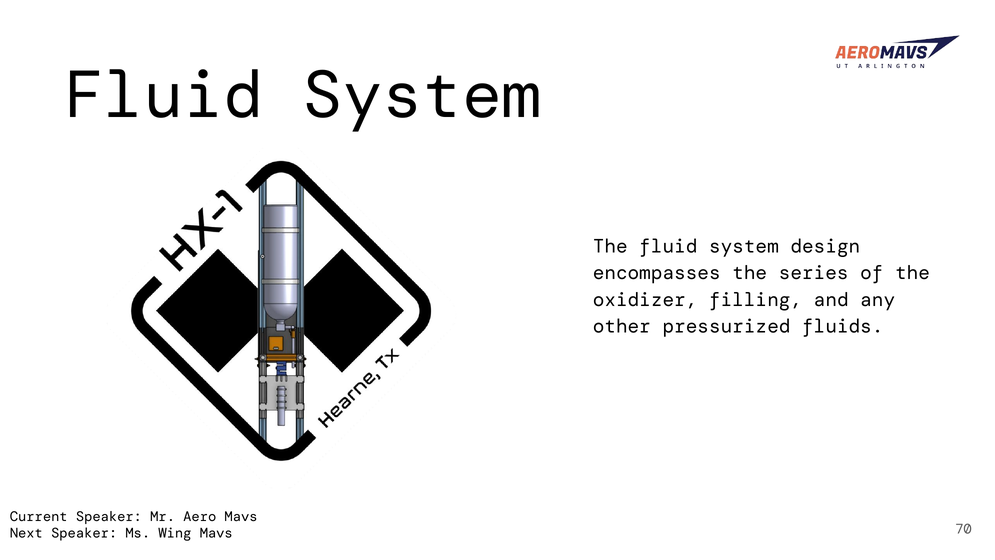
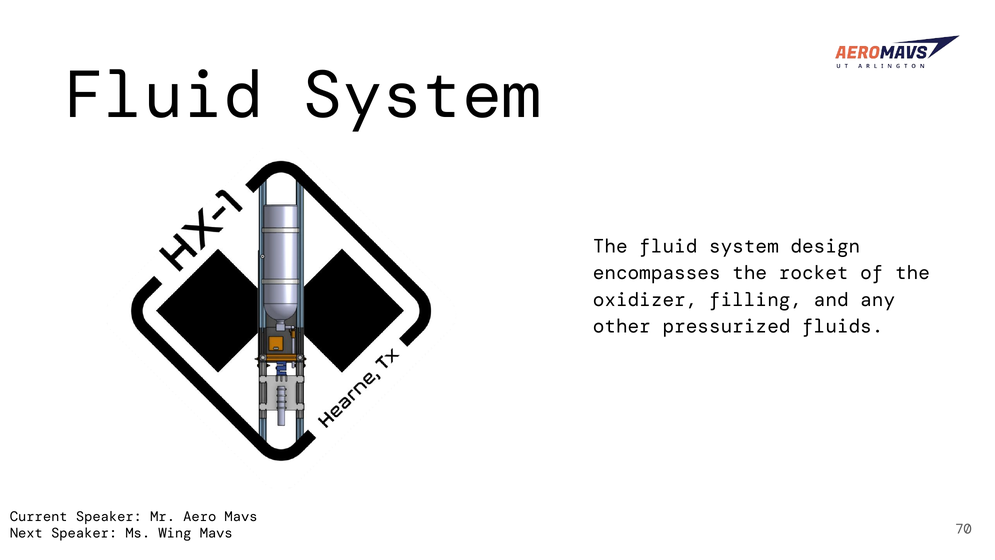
series: series -> rocket (814, 273)
